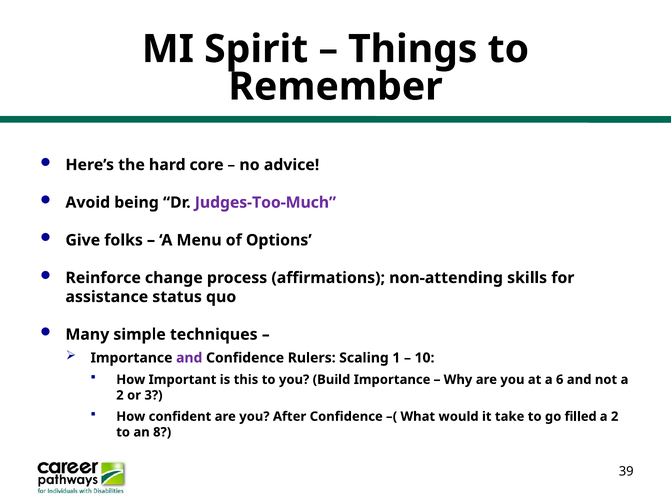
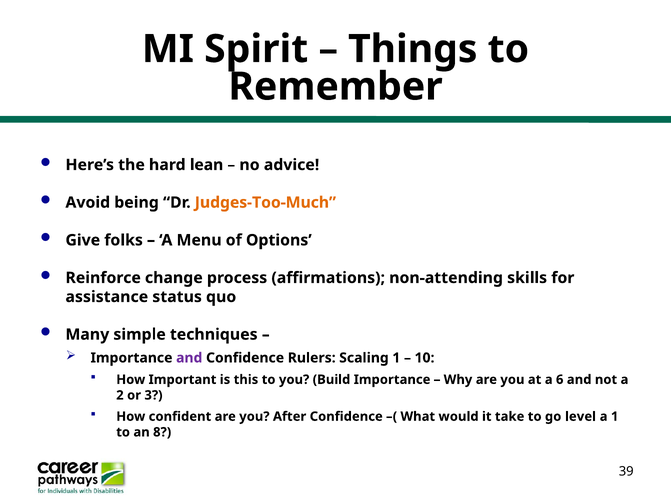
core: core -> lean (207, 165)
Judges-Too-Much colour: purple -> orange (265, 203)
filled: filled -> level (581, 417)
2: 2 -> 1 (615, 417)
